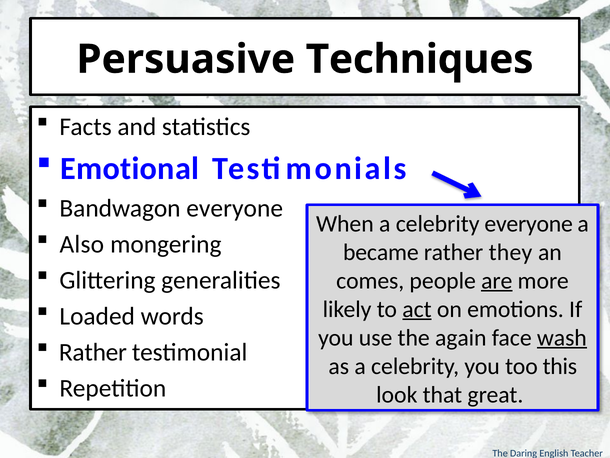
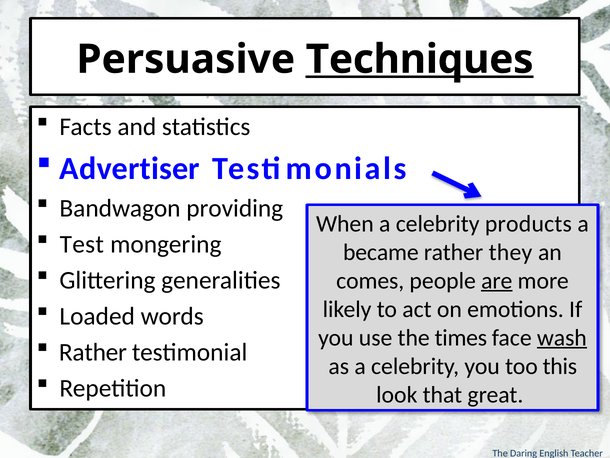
Techniques underline: none -> present (420, 59)
Emotional: Emotional -> Advertiser (130, 169)
Bandwagon everyone: everyone -> providing (235, 208)
celebrity everyone: everyone -> products (528, 223)
Also: Also -> Test (82, 244)
act underline: present -> none (417, 309)
again: again -> times (461, 337)
